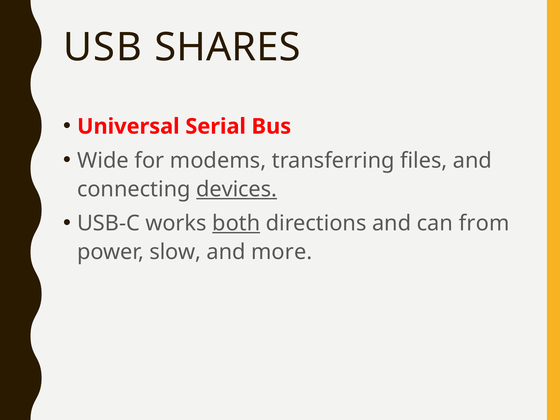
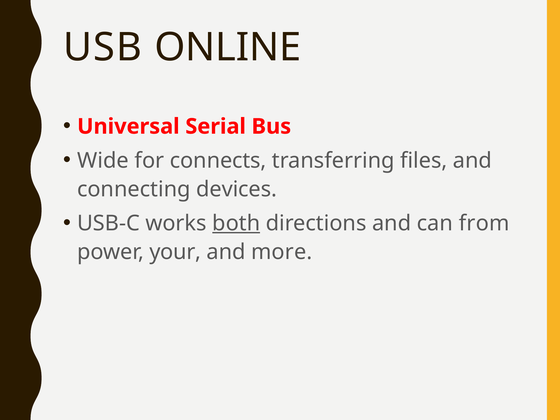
SHARES: SHARES -> ONLINE (228, 47)
modems: modems -> connects (218, 161)
devices underline: present -> none (237, 189)
slow: slow -> your (175, 252)
